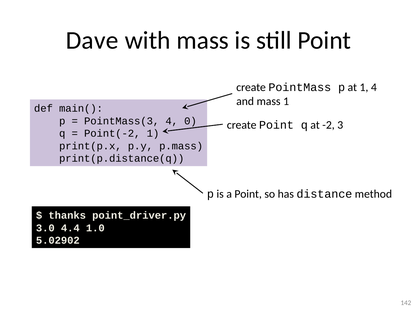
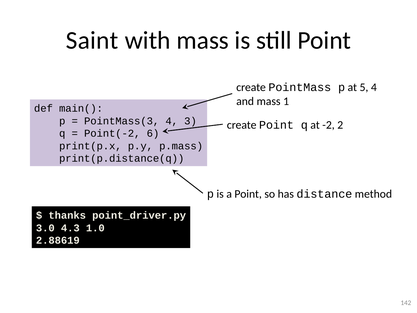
Dave: Dave -> Saint (92, 40)
at 1: 1 -> 5 (364, 87)
0: 0 -> 3 (190, 121)
3: 3 -> 2 (340, 125)
Point(-2 1: 1 -> 6 (153, 133)
4.4: 4.4 -> 4.3 (70, 228)
5.02902: 5.02902 -> 2.88619 (58, 240)
